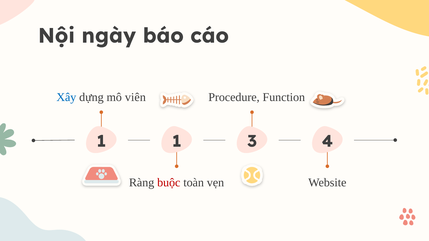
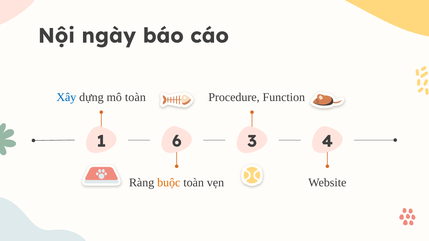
mô viên: viên -> toàn (135, 97)
1 1: 1 -> 6 (177, 141)
buộc colour: red -> orange (169, 183)
